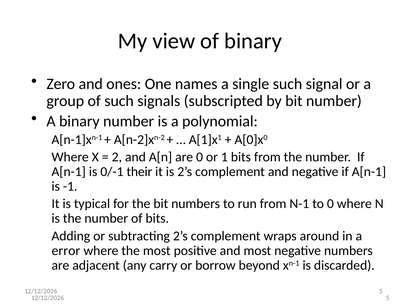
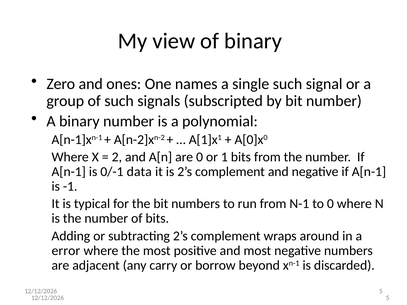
their: their -> data (139, 172)
